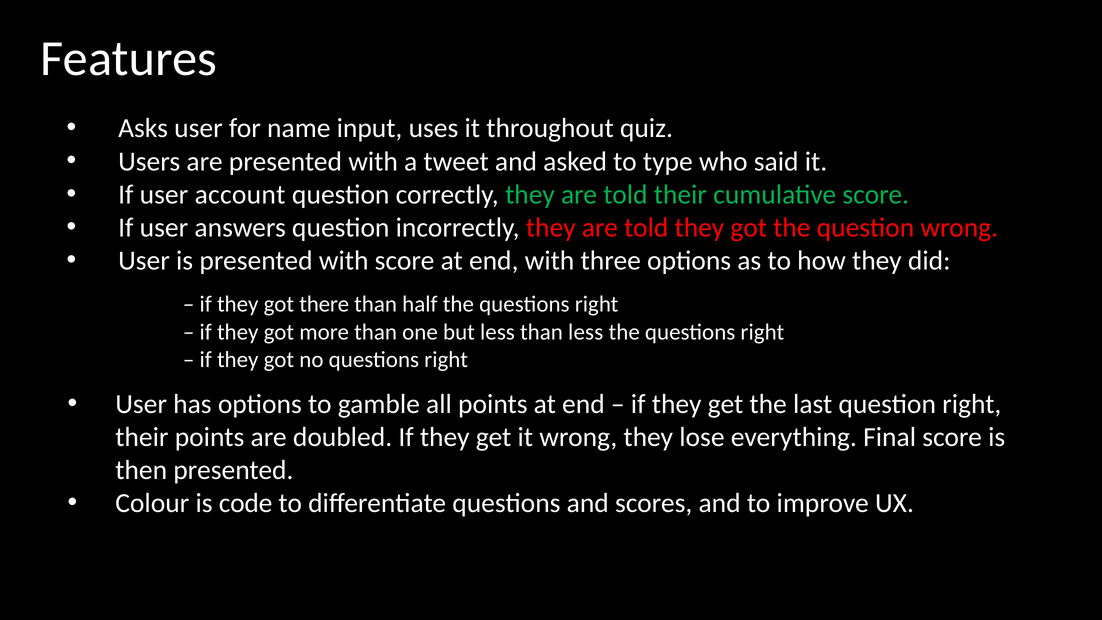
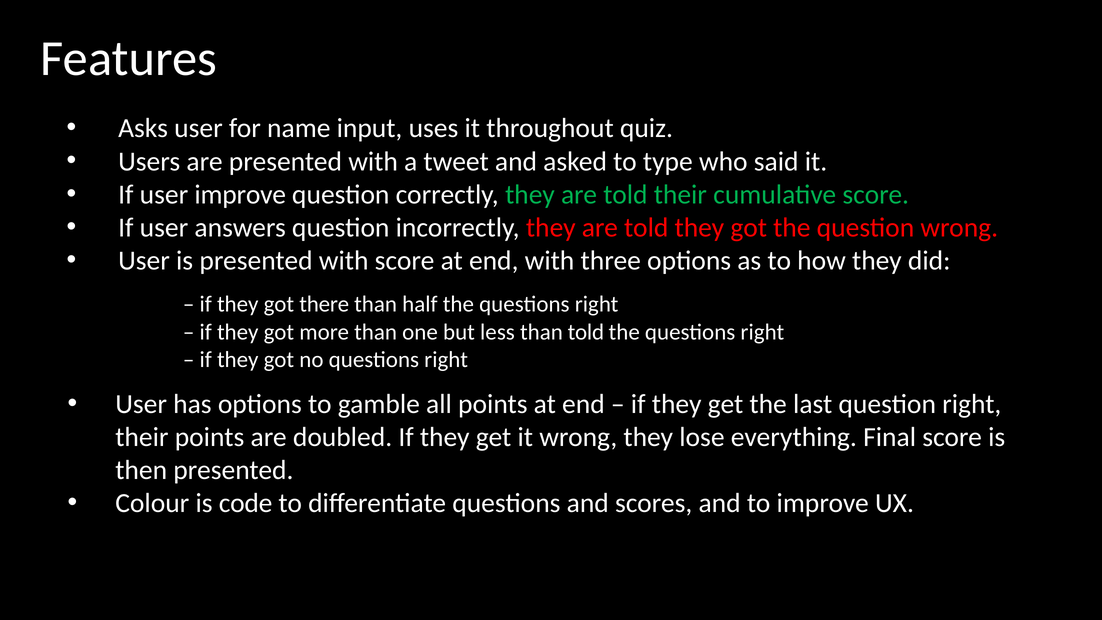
user account: account -> improve (240, 194)
than less: less -> told (586, 332)
